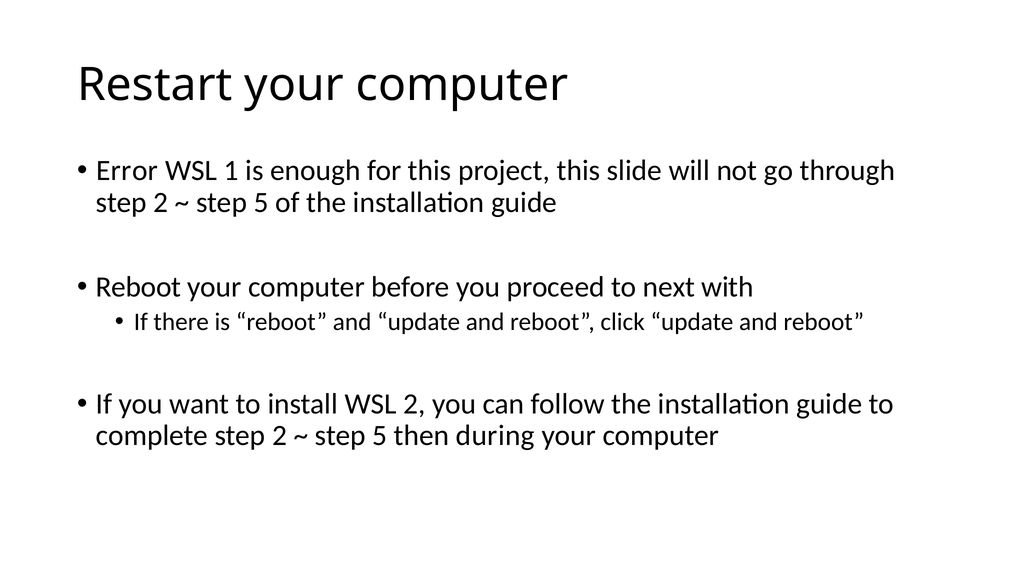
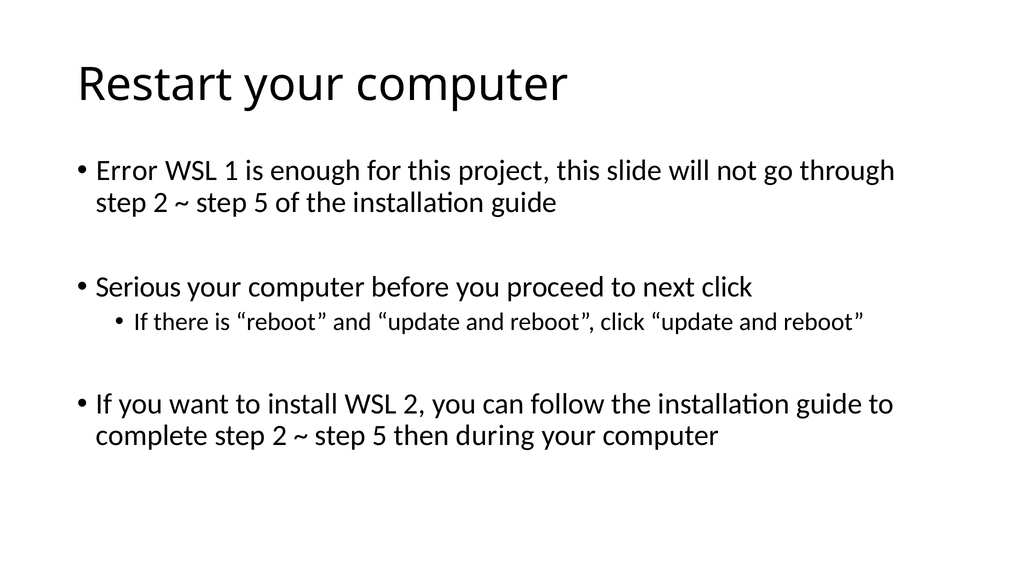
Reboot: Reboot -> Serious (139, 287)
next with: with -> click (727, 287)
